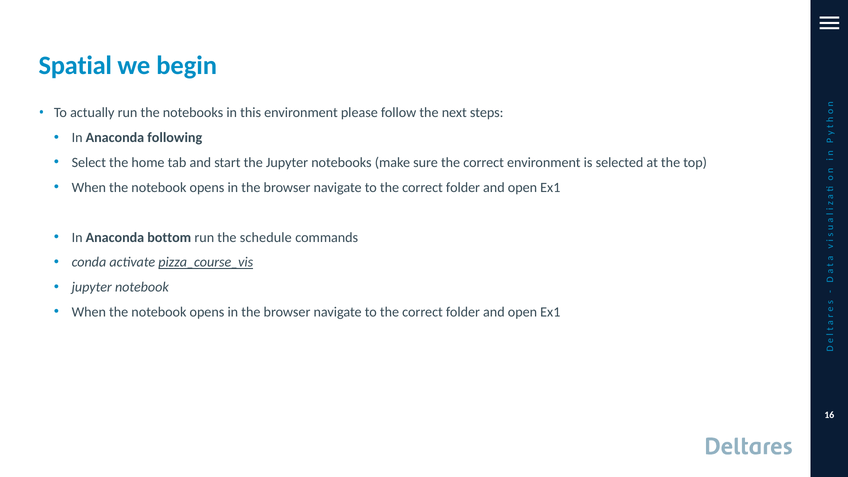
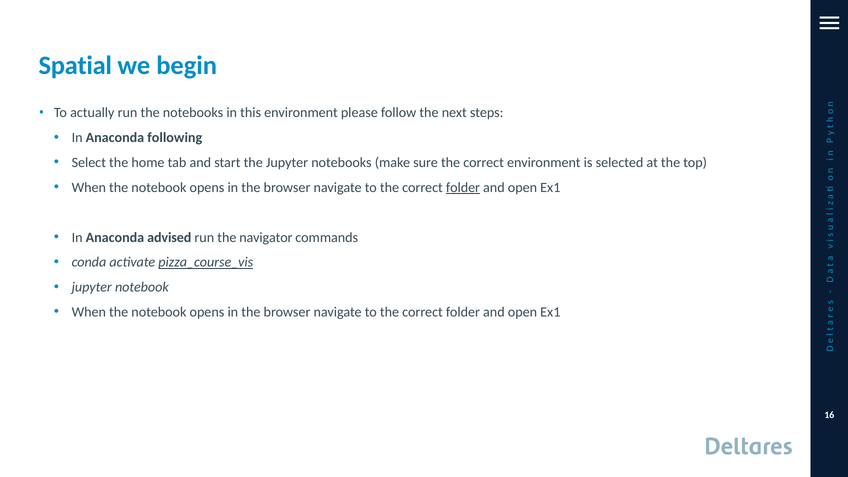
folder underline: none -> present (463, 188)
bottom: bottom -> advised (169, 237)
schedule: schedule -> navigator (266, 237)
